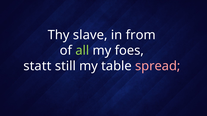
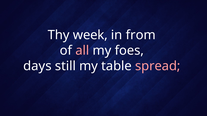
slave: slave -> week (90, 35)
all colour: light green -> pink (82, 51)
statt: statt -> days (37, 66)
